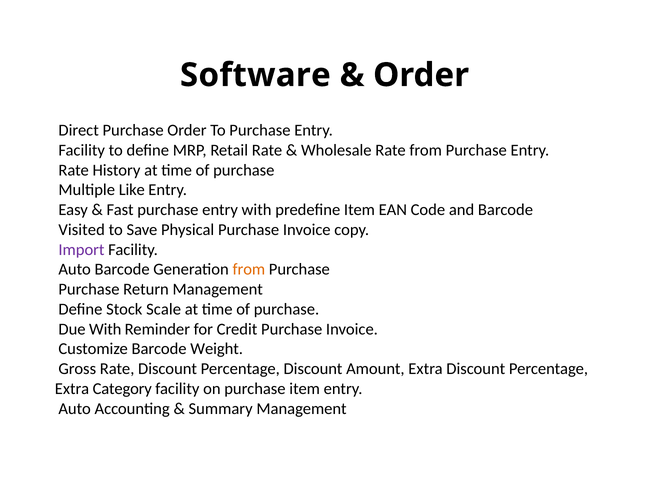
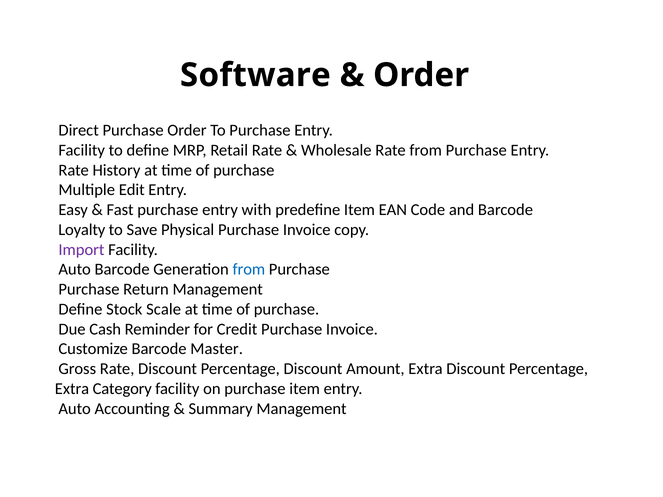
Like: Like -> Edit (132, 190)
Visited: Visited -> Loyalty (82, 230)
from colour: orange -> blue (249, 270)
Due With: With -> Cash (105, 329)
Weight: Weight -> Master (217, 349)
